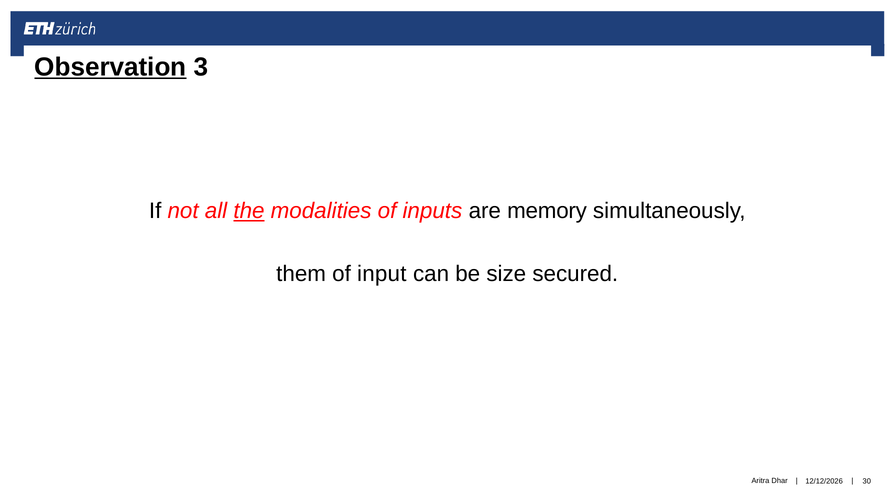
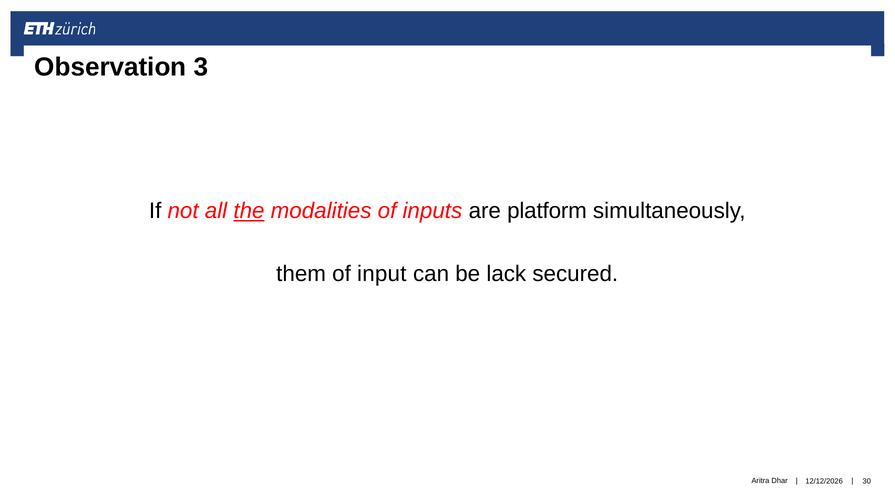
Observation underline: present -> none (110, 67)
memory: memory -> platform (547, 211)
size: size -> lack (506, 274)
